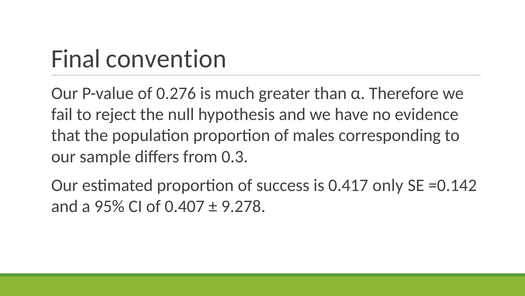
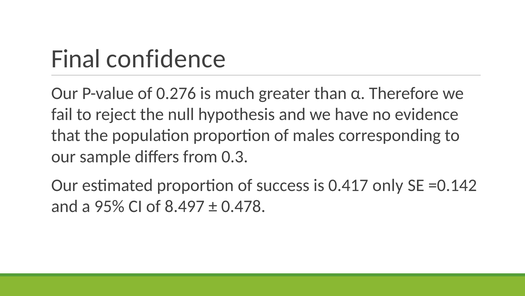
convention: convention -> confidence (166, 59)
0.407: 0.407 -> 8.497 (185, 206)
9.278: 9.278 -> 0.478 (243, 206)
